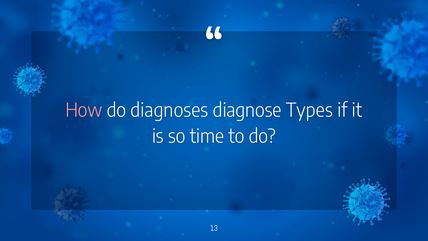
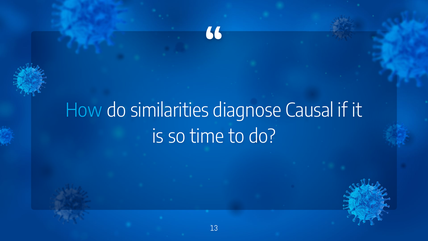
How colour: pink -> light blue (84, 110)
diagnoses: diagnoses -> similarities (170, 110)
Types: Types -> Causal (310, 110)
